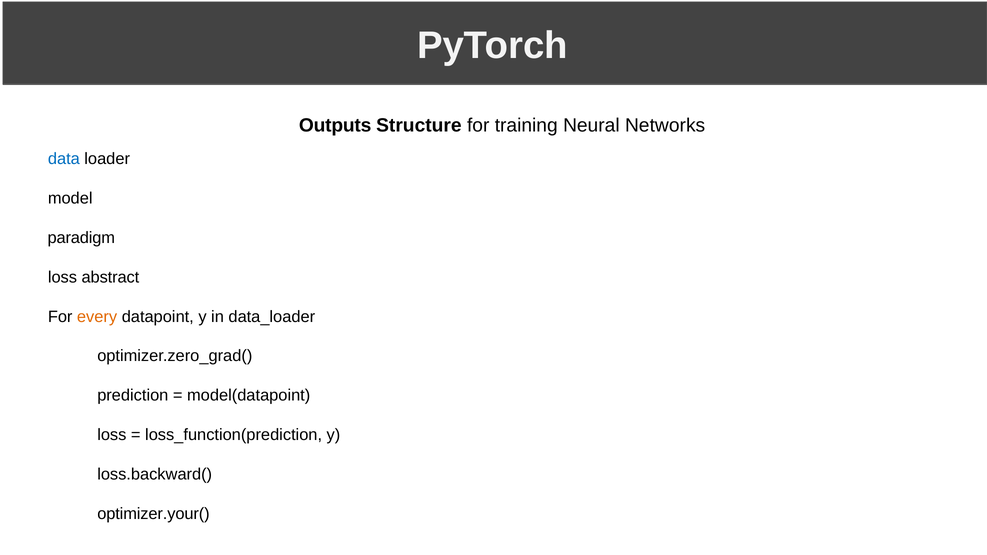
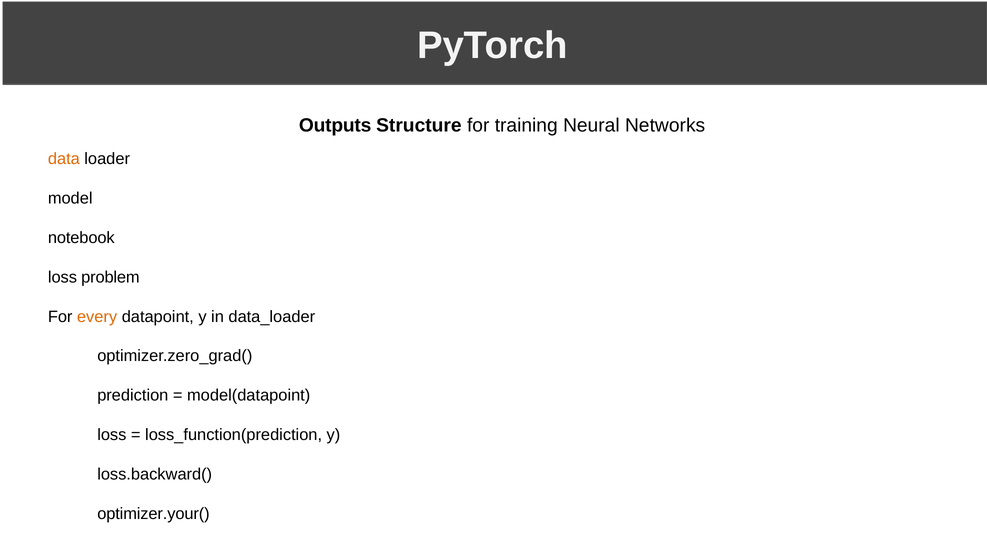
data colour: blue -> orange (64, 159)
paradigm: paradigm -> notebook (81, 238)
abstract: abstract -> problem (110, 277)
